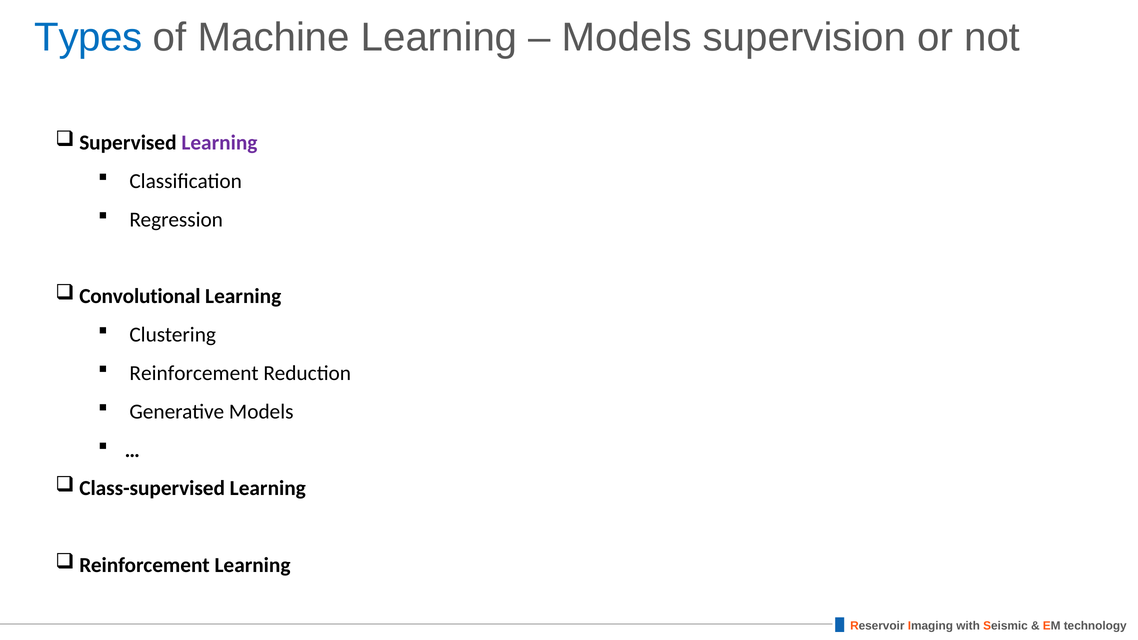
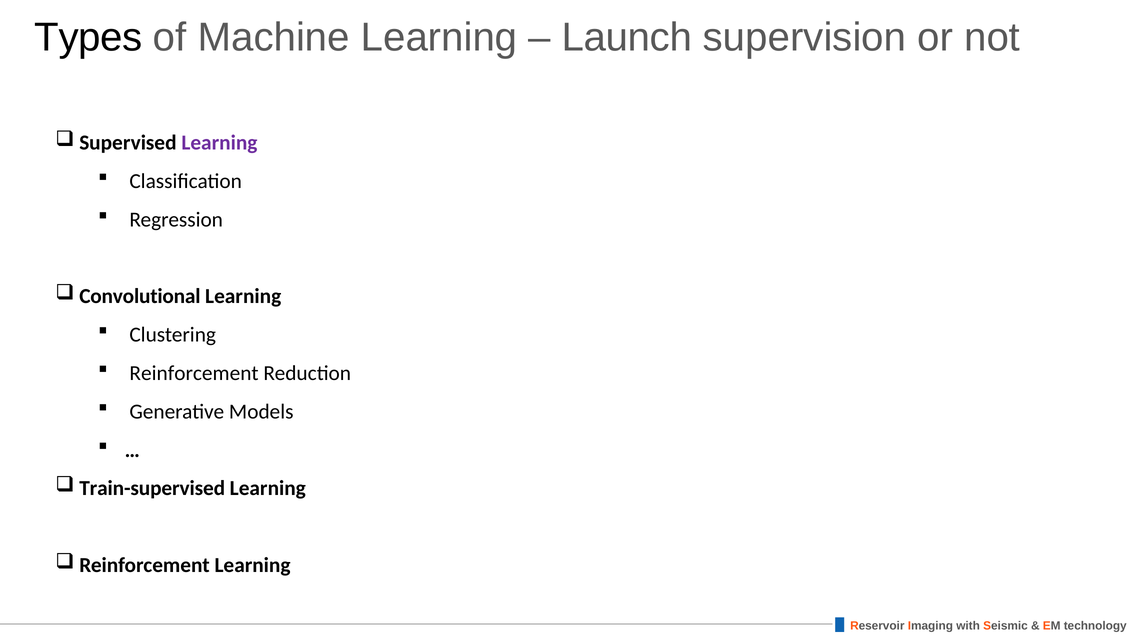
Types colour: blue -> black (88, 38)
Models: Models -> Launch (627, 38)
Class-supervised: Class-supervised -> Train-supervised (152, 488)
